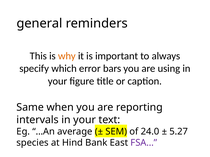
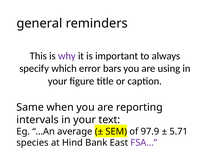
why colour: orange -> purple (67, 56)
24.0: 24.0 -> 97.9 (150, 132)
5.27: 5.27 -> 5.71 (179, 132)
